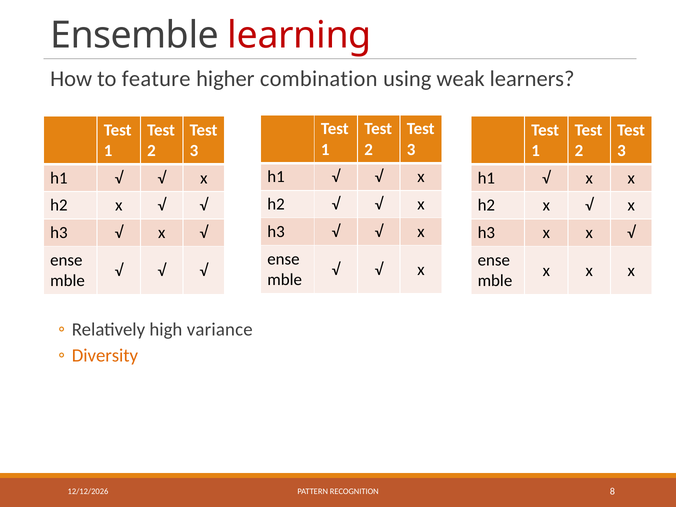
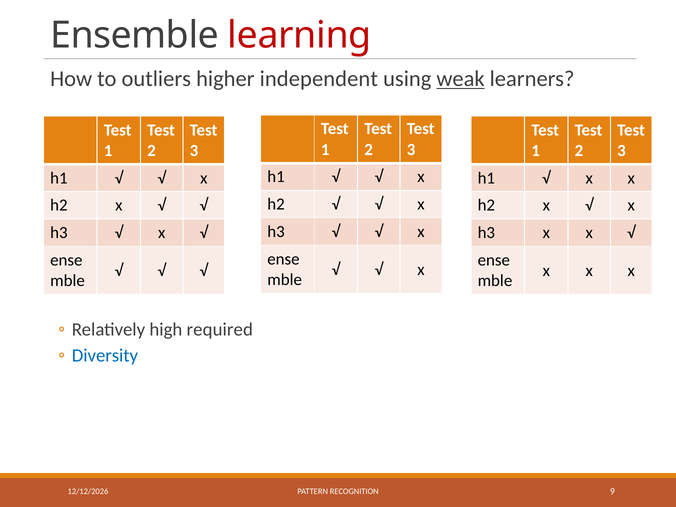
feature: feature -> outliers (156, 79)
combination: combination -> independent (319, 79)
weak underline: none -> present (461, 79)
variance: variance -> required (220, 330)
Diversity colour: orange -> blue (105, 356)
8: 8 -> 9 (612, 492)
